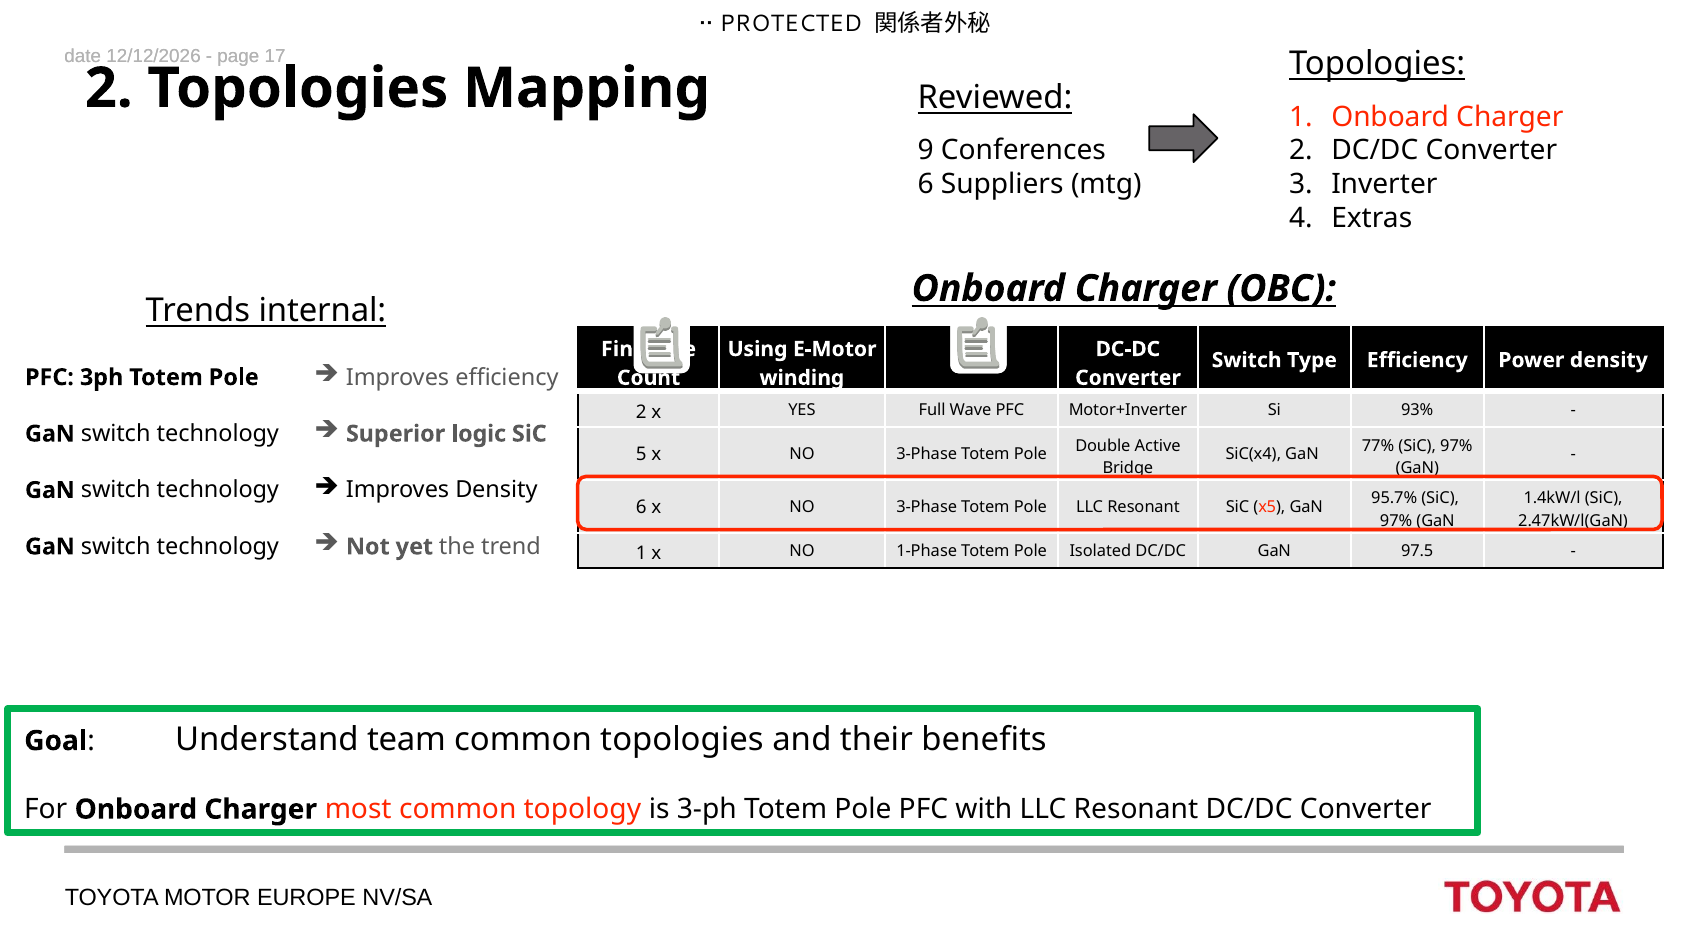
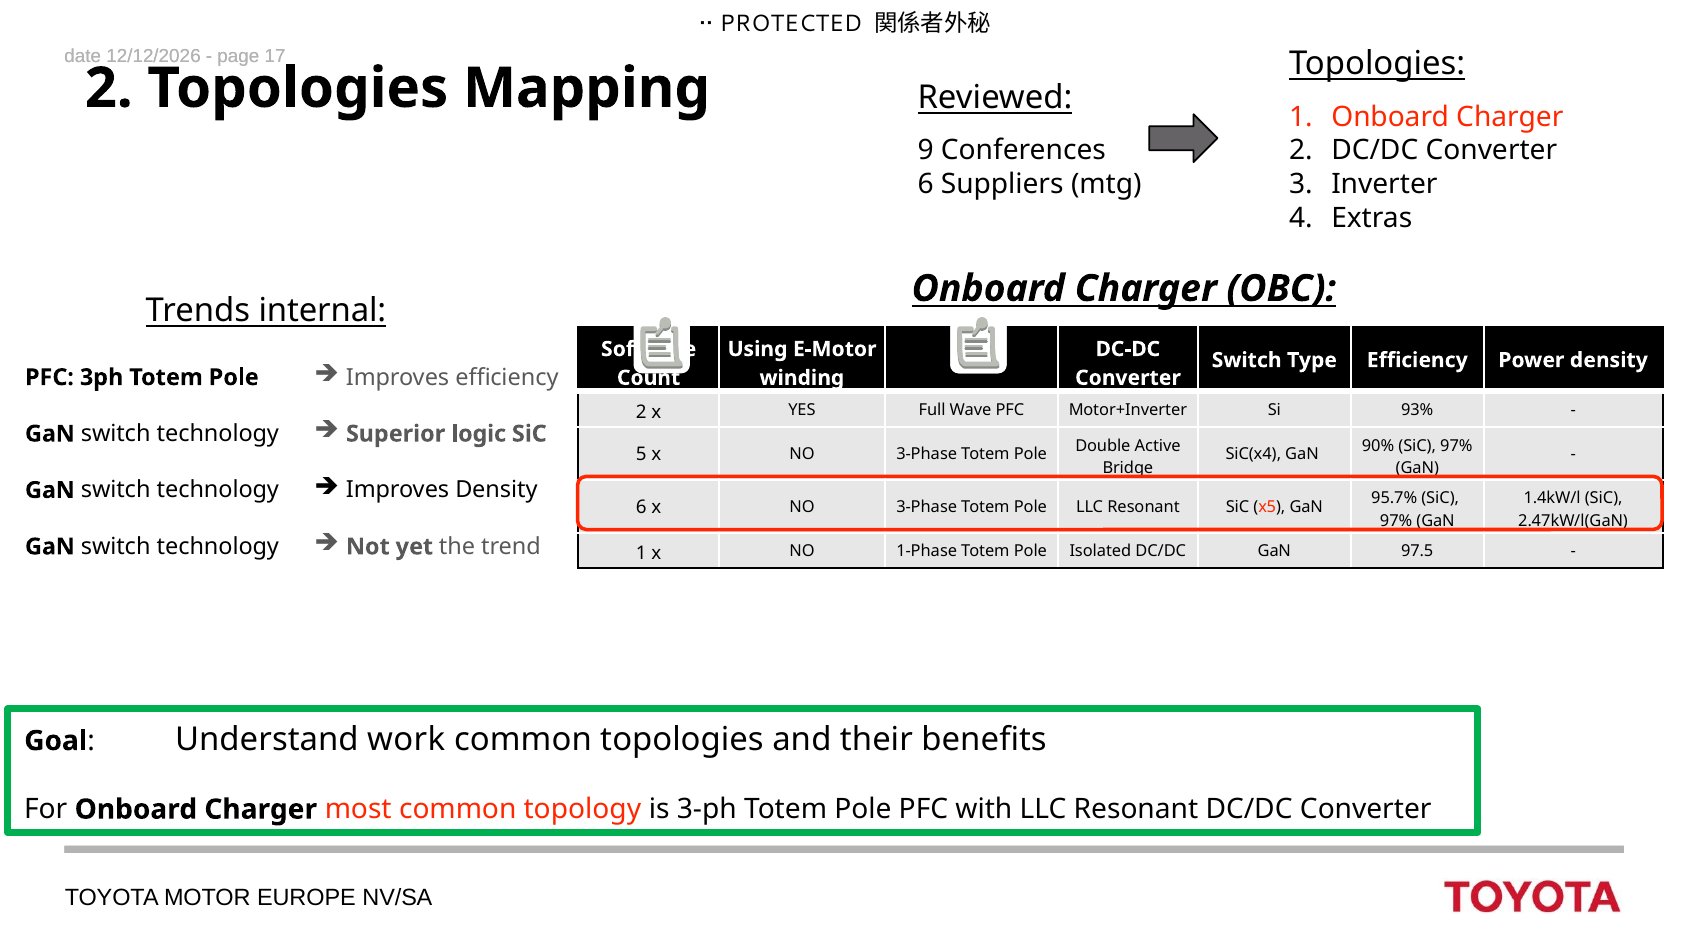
Finetune: Finetune -> Software (649, 349)
77%: 77% -> 90% (1378, 445)
team: team -> work (406, 739)
